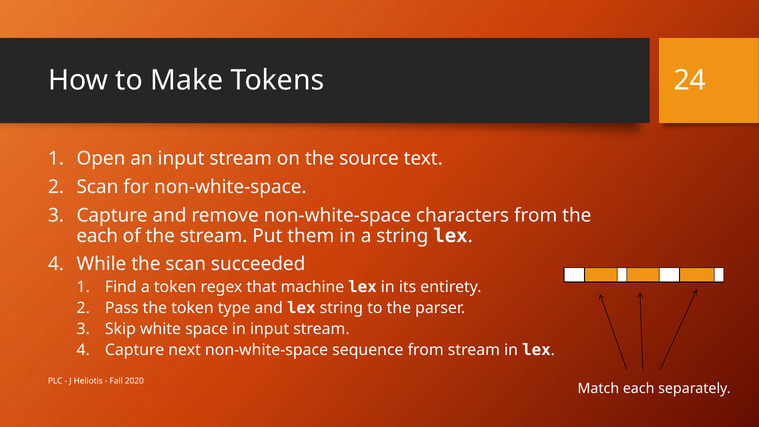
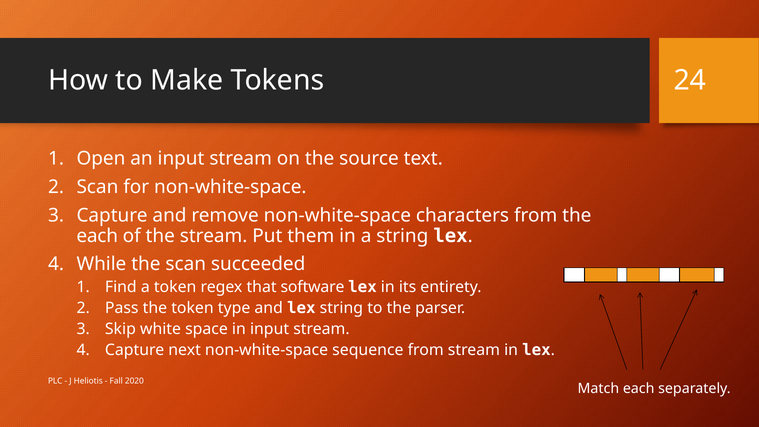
machine: machine -> software (313, 287)
